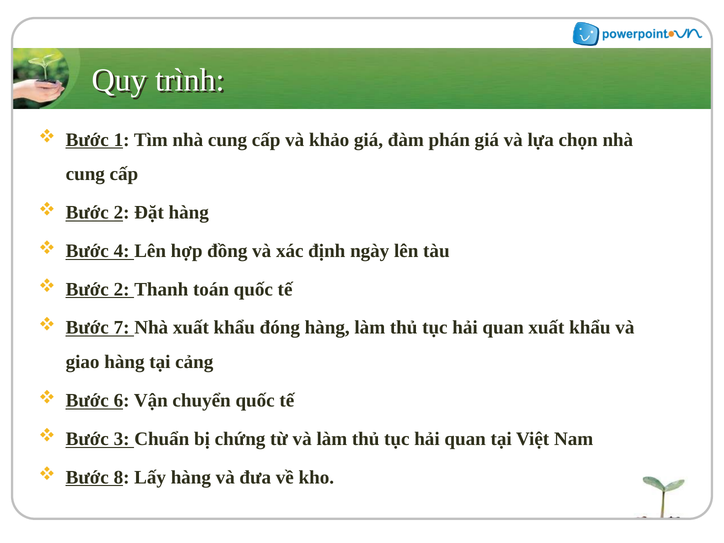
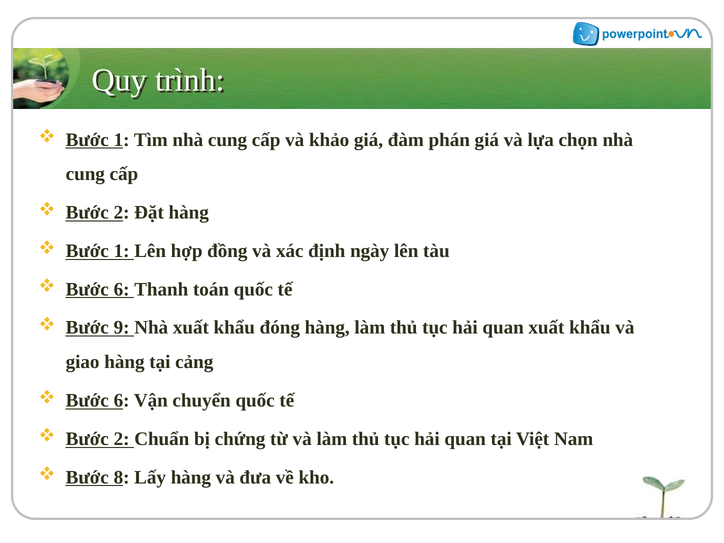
4: 4 -> 1 (122, 251)
2: 2 -> 6 (122, 289)
7: 7 -> 9 (122, 328)
3: 3 -> 2 (122, 439)
